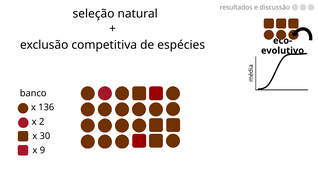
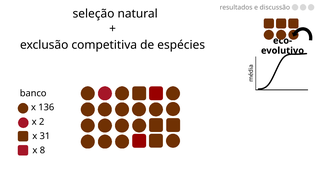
30: 30 -> 31 (45, 136)
9: 9 -> 8 (42, 150)
